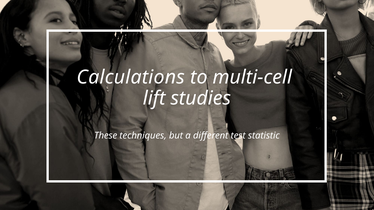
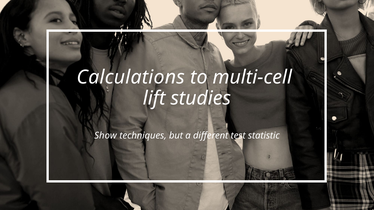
These: These -> Show (106, 136)
